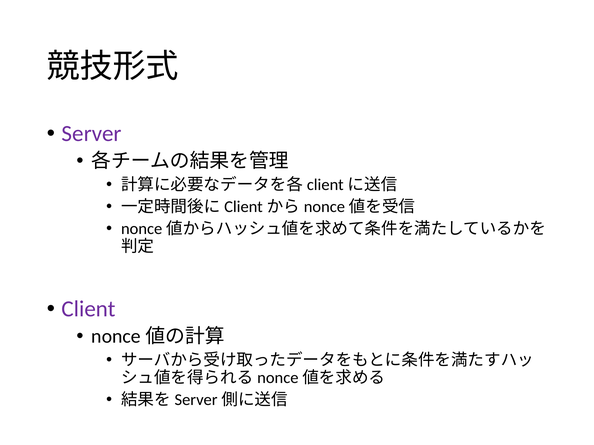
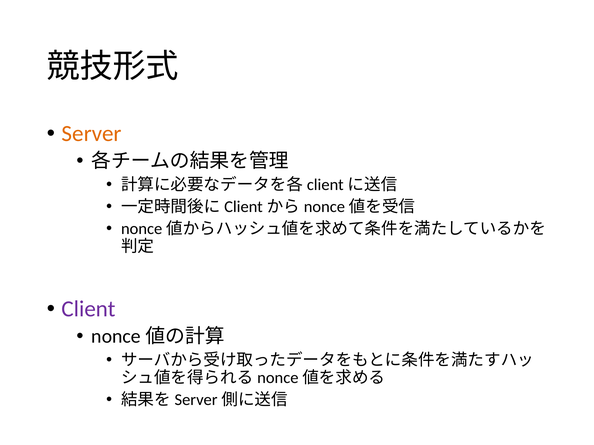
Server colour: purple -> orange (92, 134)
